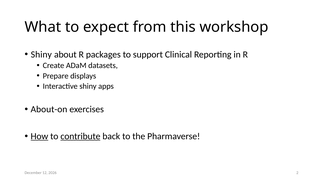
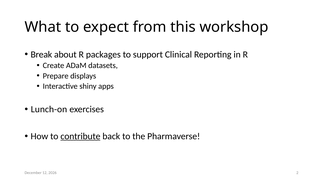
Shiny: Shiny -> Break (41, 55)
About-on: About-on -> Lunch-on (49, 110)
How underline: present -> none (39, 137)
